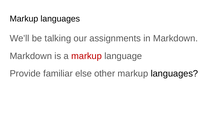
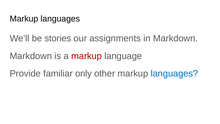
talking: talking -> stories (58, 38)
else: else -> only (84, 73)
languages colour: black -> blue (174, 73)
